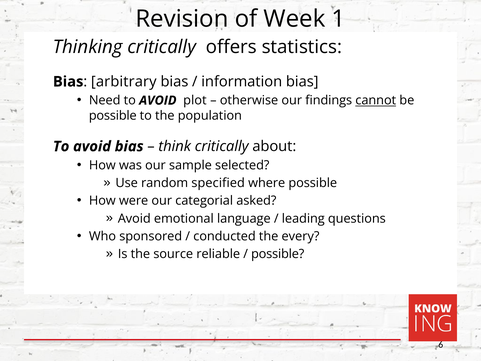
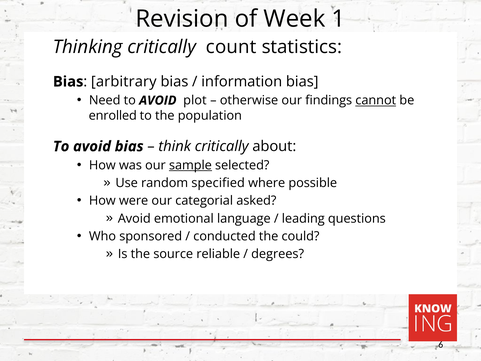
offers: offers -> count (231, 47)
possible: possible -> enrolled (113, 116)
sample underline: none -> present (190, 165)
every: every -> could (301, 236)
possible: possible -> degrees (278, 254)
